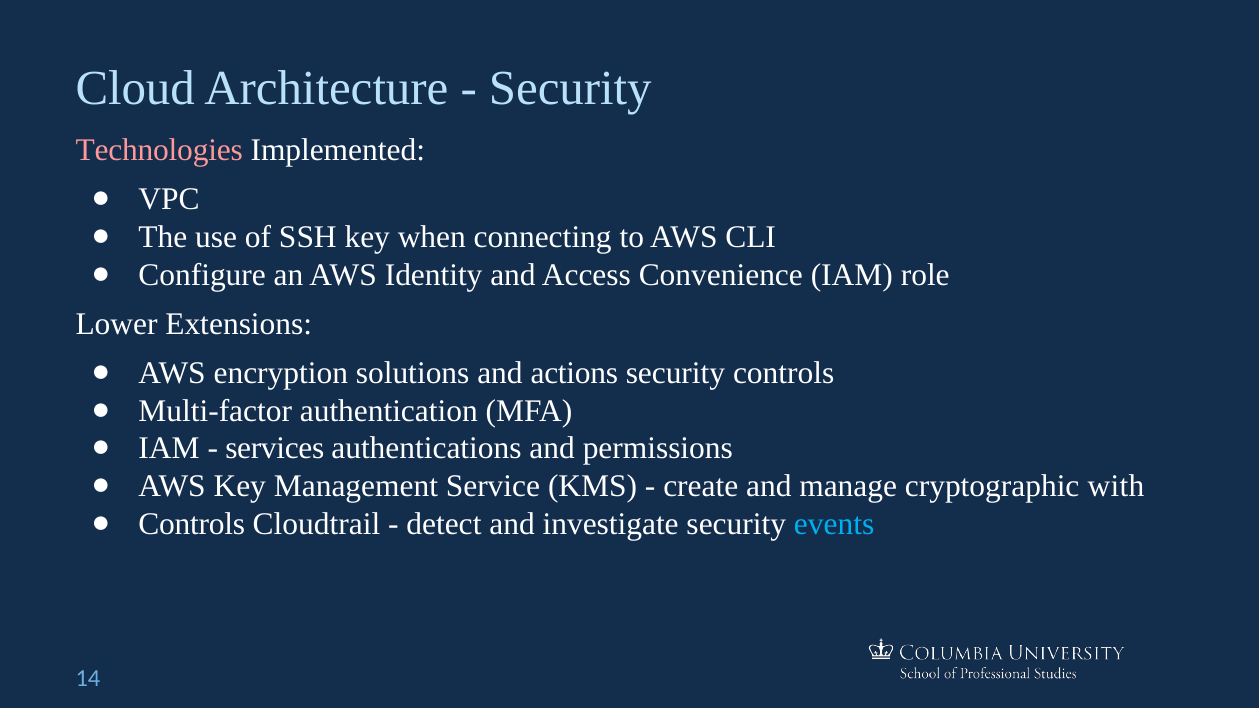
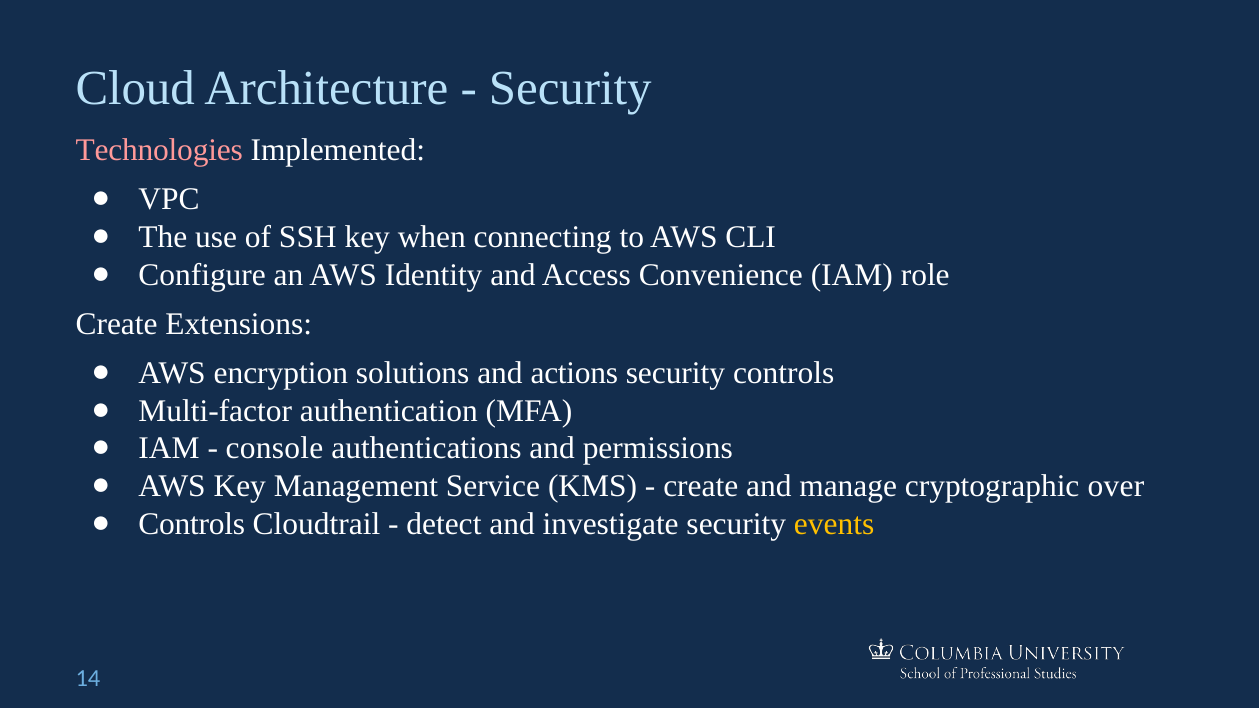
Lower: Lower -> Create (117, 324)
services: services -> console (275, 449)
with: with -> over (1116, 486)
events colour: light blue -> yellow (834, 524)
